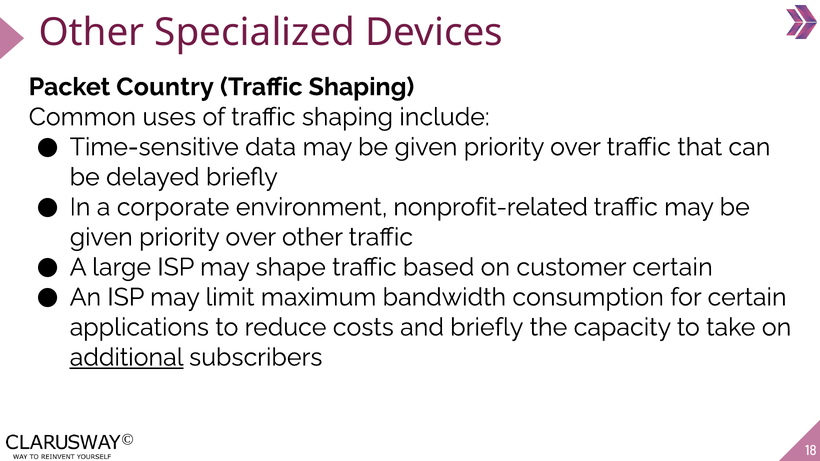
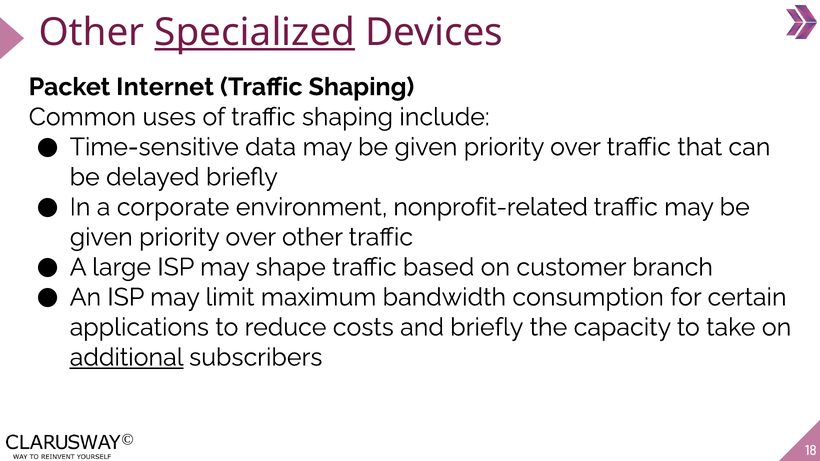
Specialized underline: none -> present (255, 33)
Country: Country -> Internet (165, 87)
customer certain: certain -> branch (673, 267)
